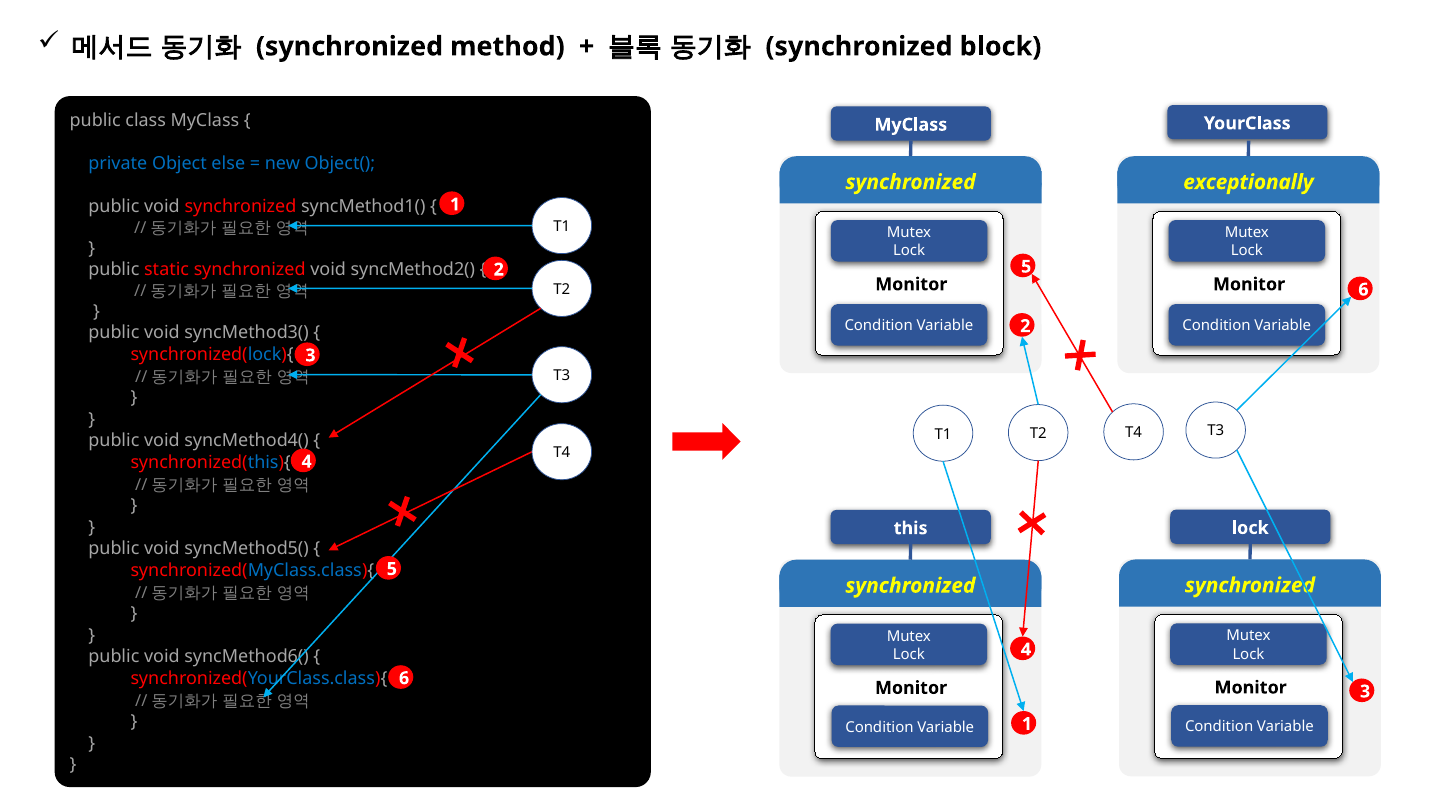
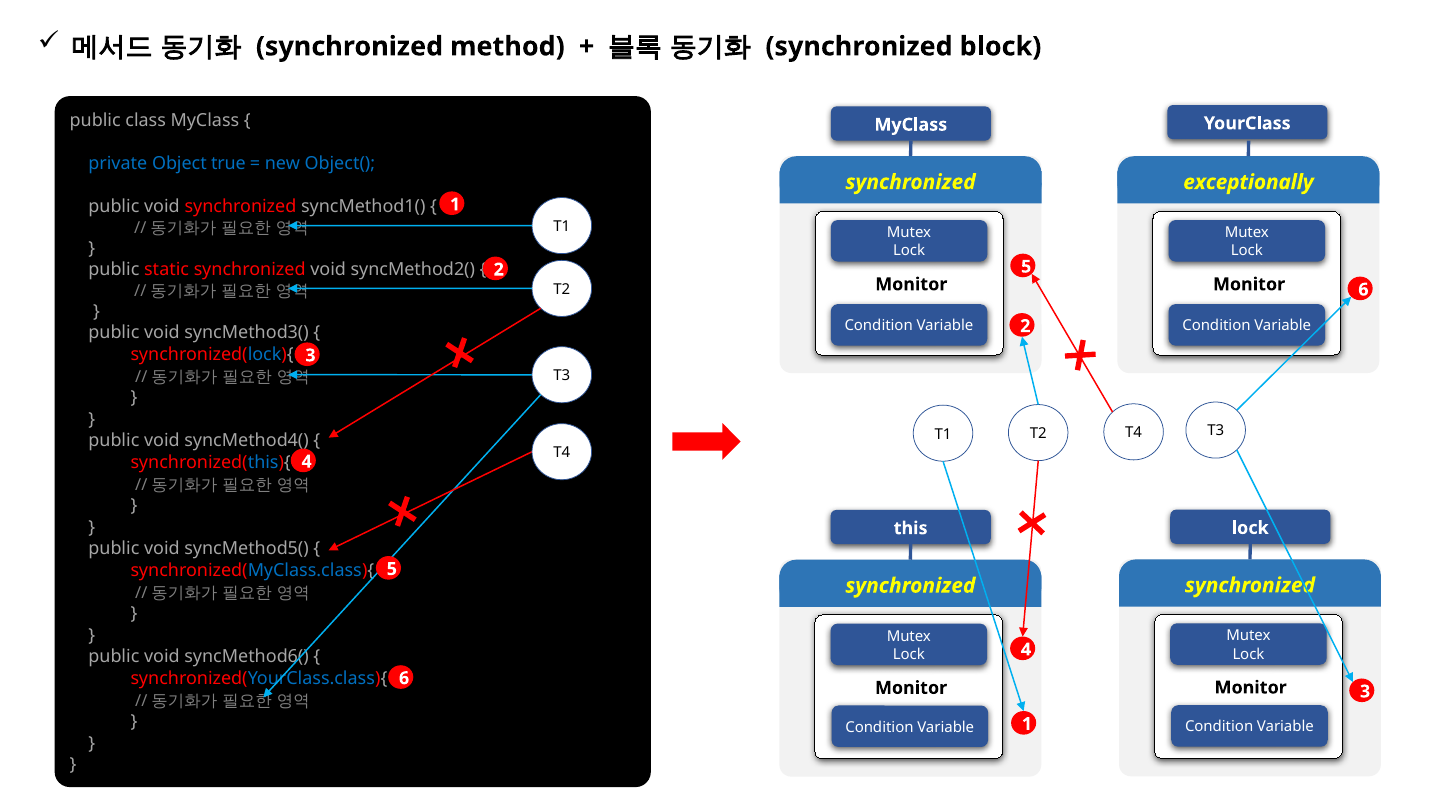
else: else -> true (228, 164)
